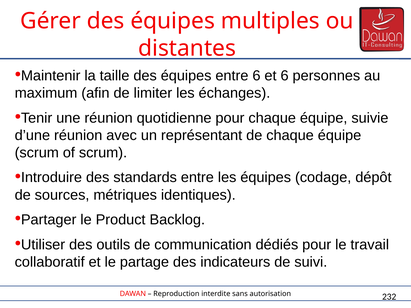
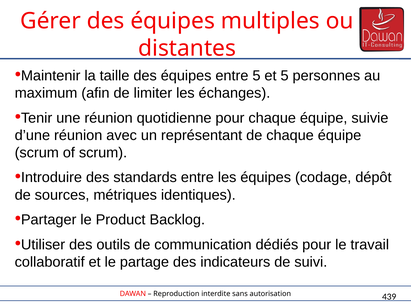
entre 6: 6 -> 5 (256, 76)
et 6: 6 -> 5 (285, 76)
232: 232 -> 439 (389, 297)
